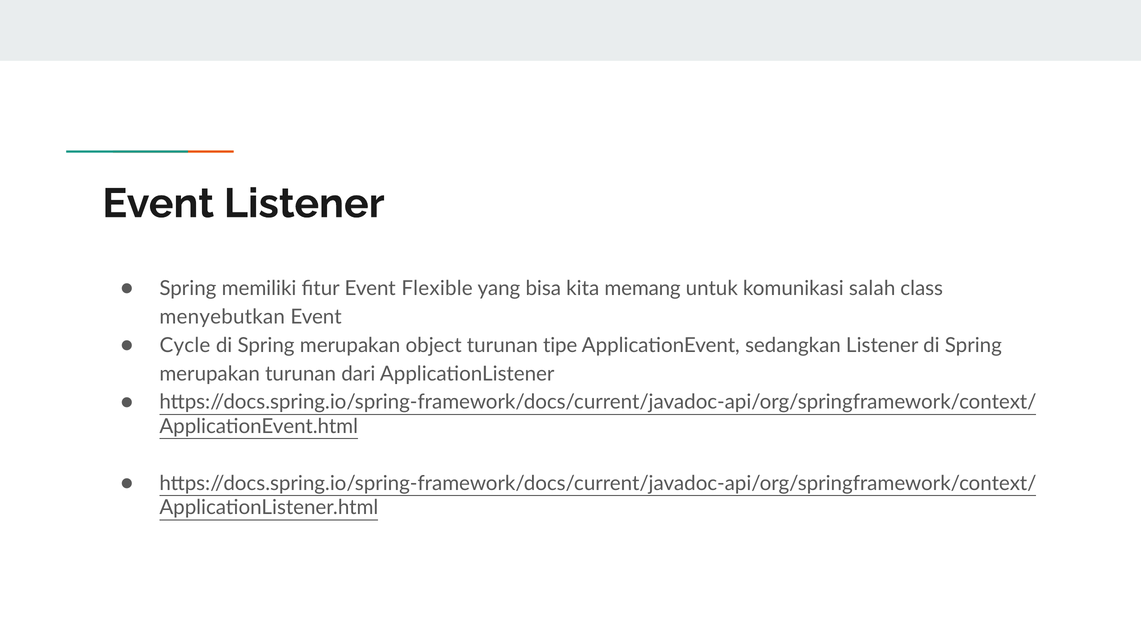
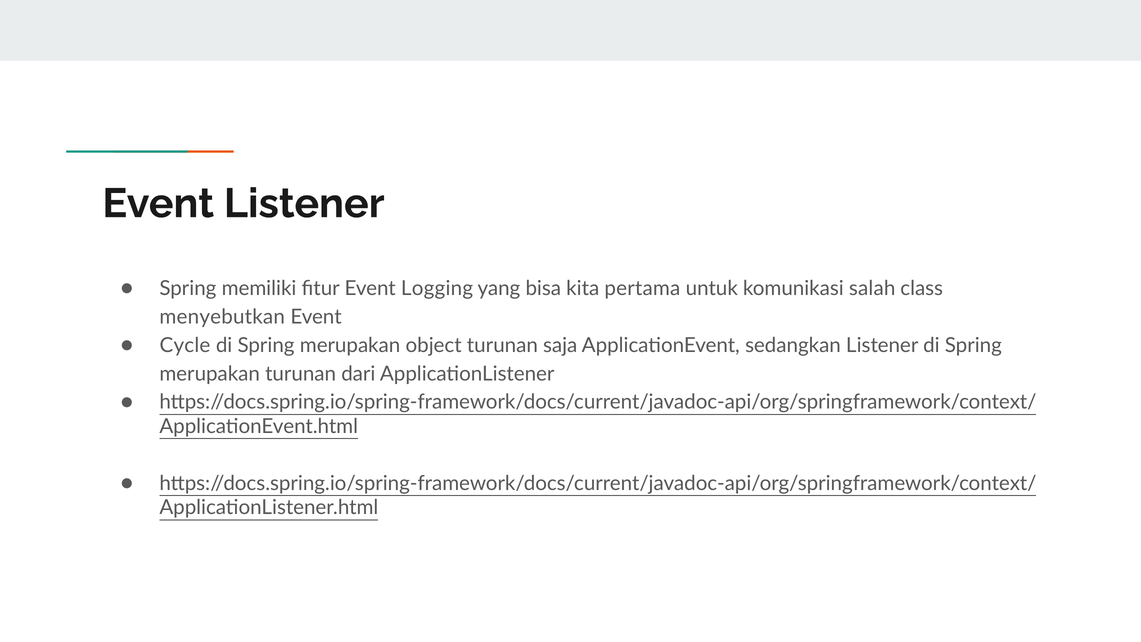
Flexible: Flexible -> Logging (437, 288)
memang: memang -> pertama (642, 288)
tipe: tipe -> saja (560, 345)
